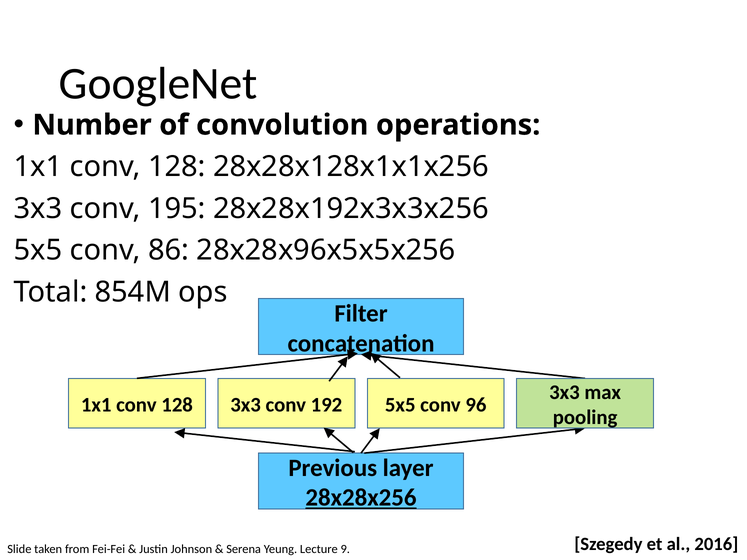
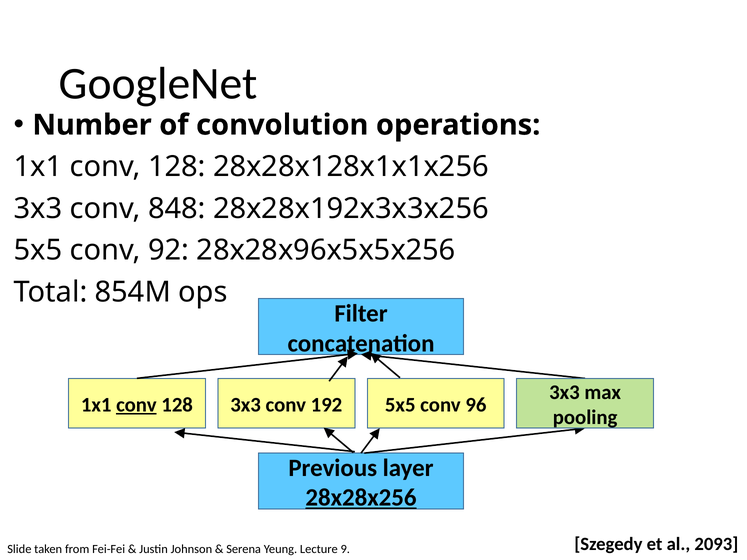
195: 195 -> 848 (177, 209)
86: 86 -> 92 (168, 250)
conv underline: none -> present (136, 405)
2016: 2016 -> 2093 (716, 544)
